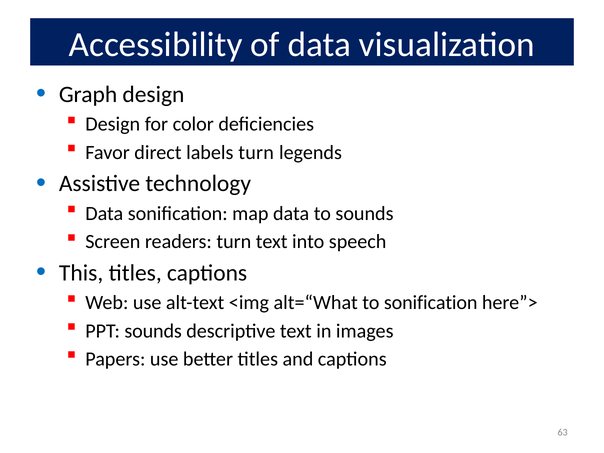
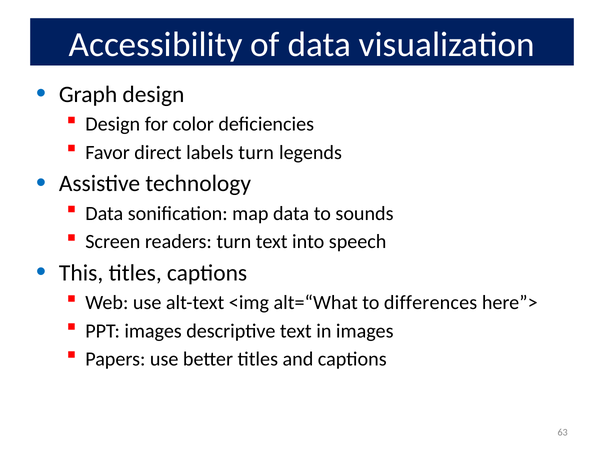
to sonification: sonification -> differences (431, 303)
PPT sounds: sounds -> images (153, 331)
